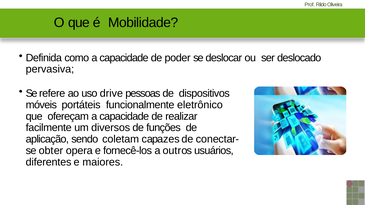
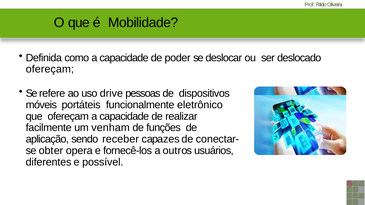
pervasiva: pervasiva -> ofereçam (50, 69)
diversos: diversos -> venham (111, 128)
coletam: coletam -> receber (121, 139)
maiores: maiores -> possível (103, 162)
